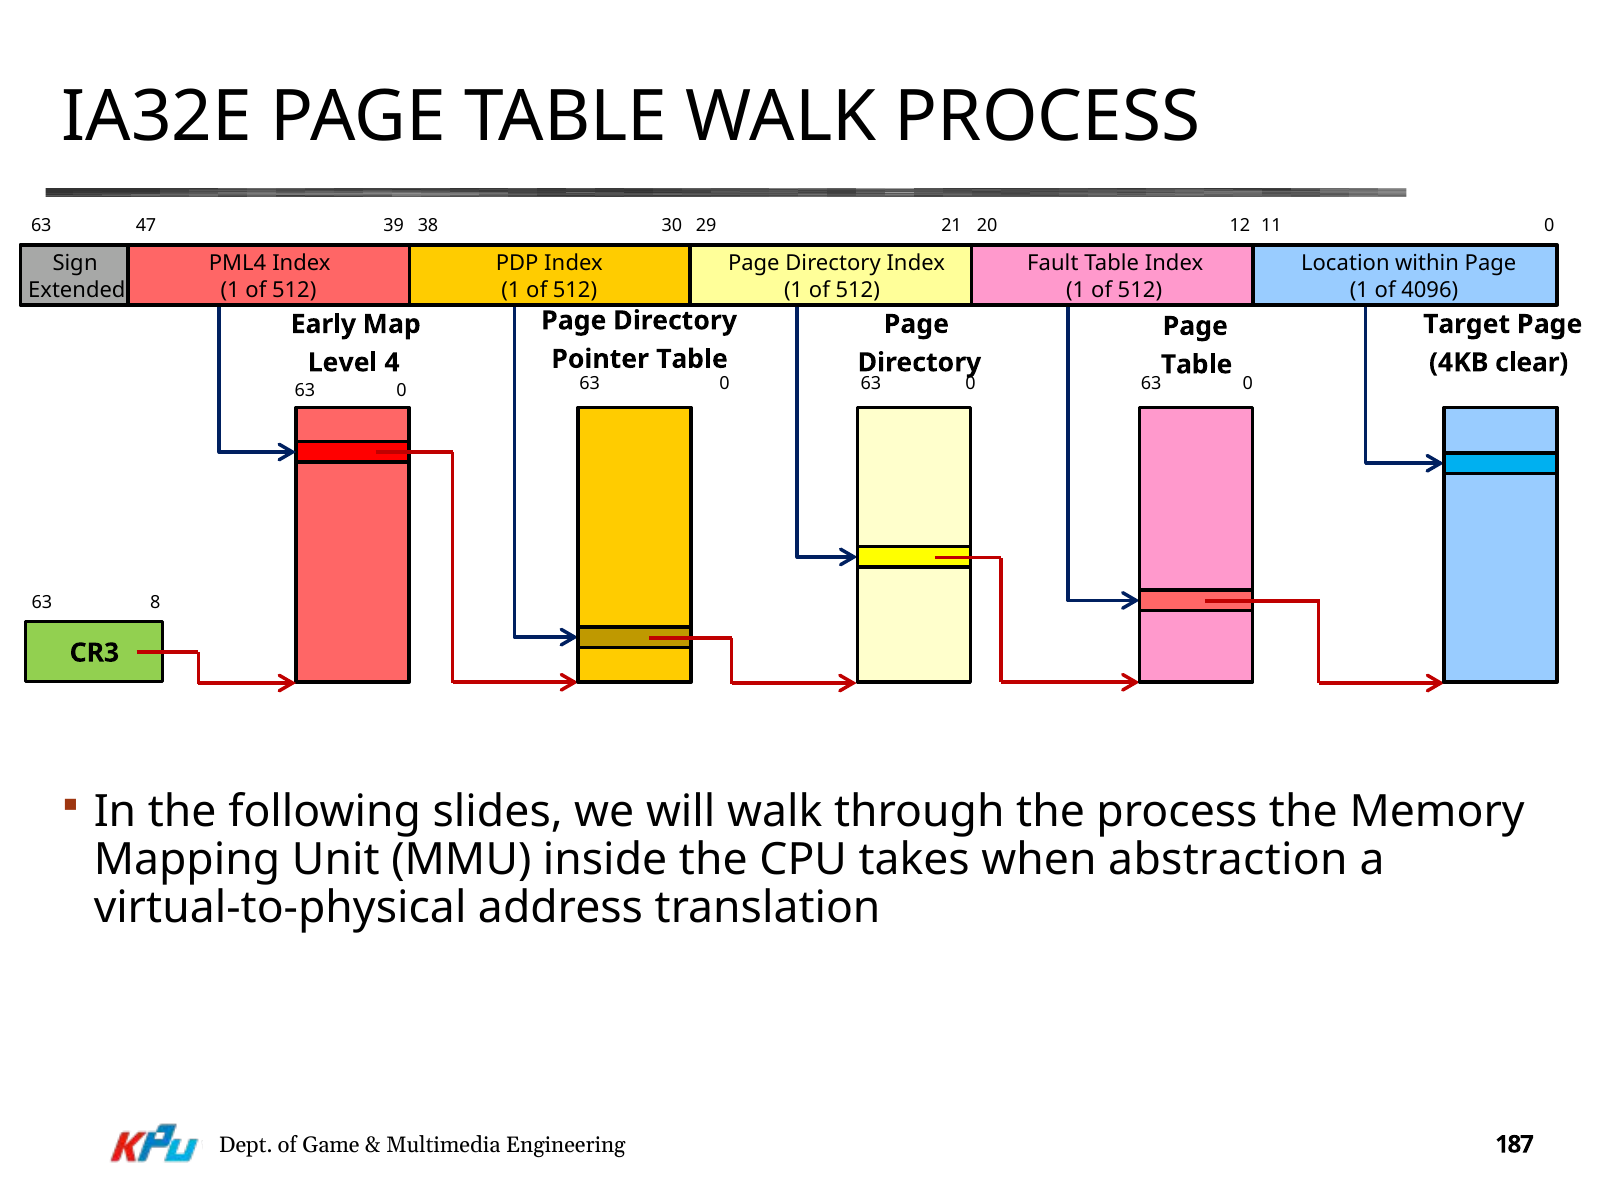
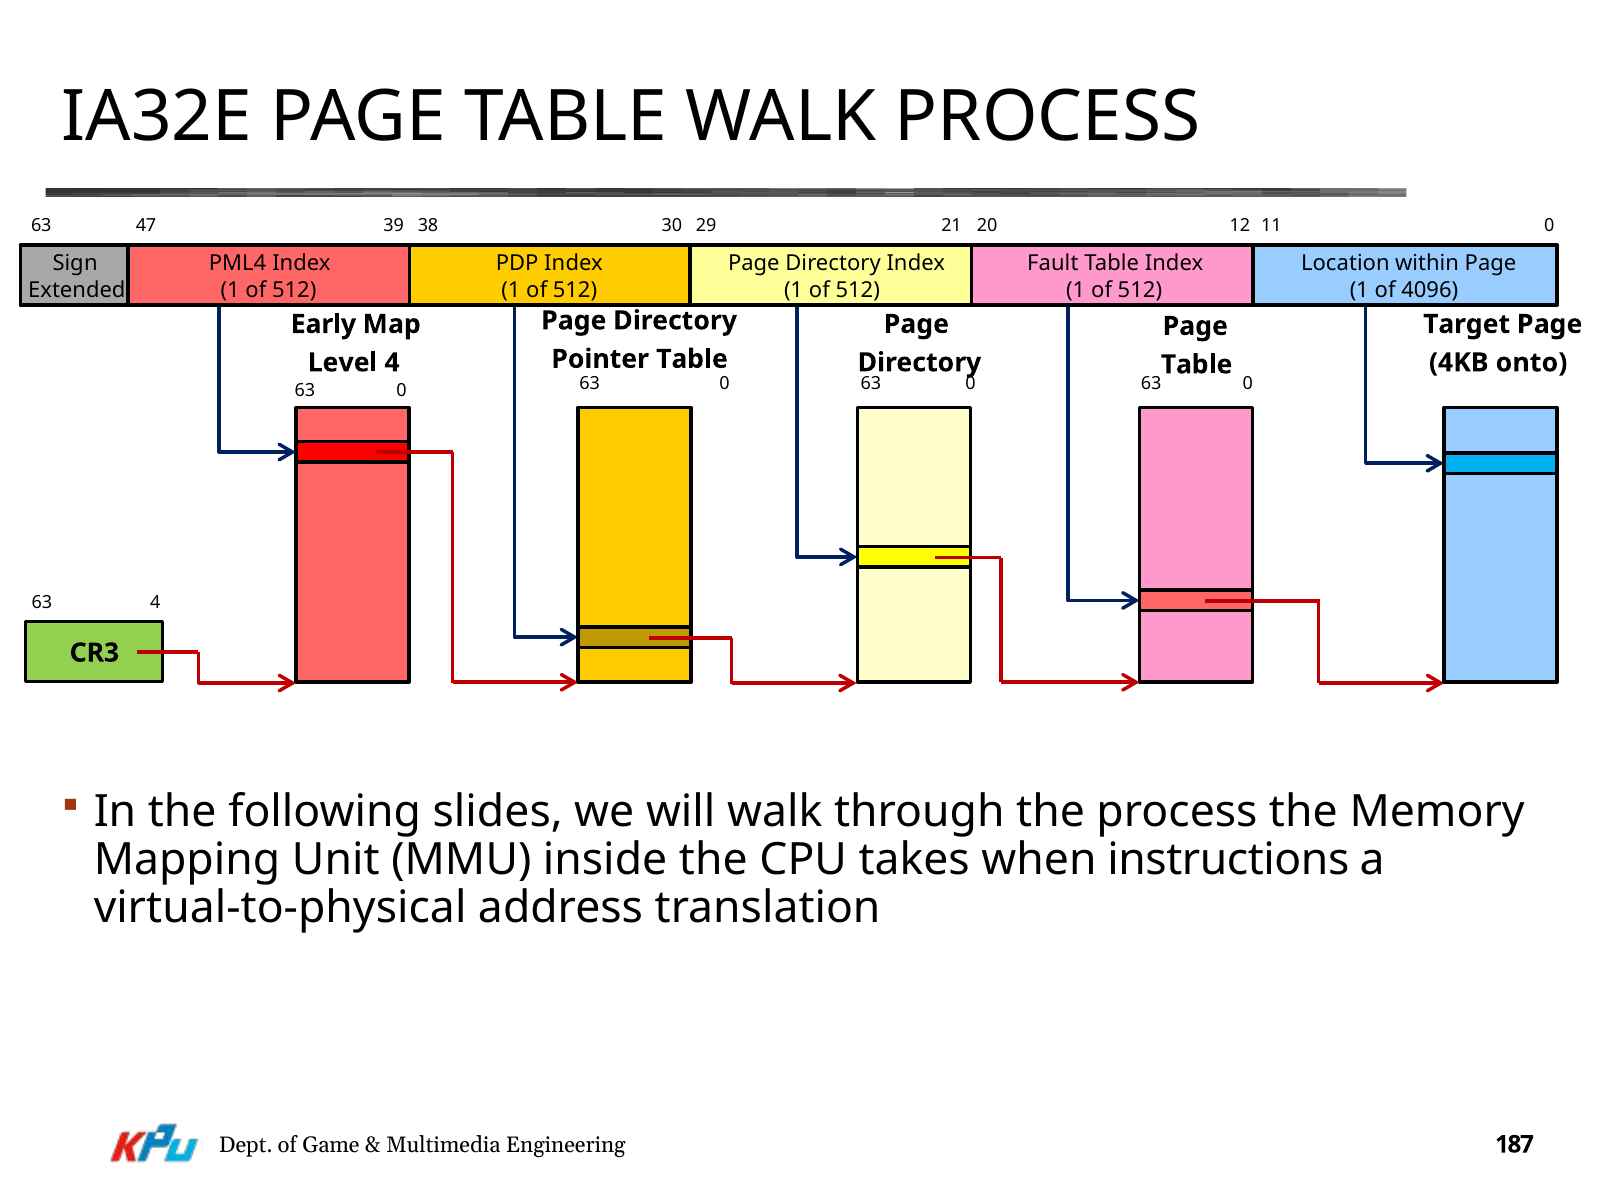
clear: clear -> onto (1531, 363)
63 8: 8 -> 4 (155, 603)
abstraction: abstraction -> instructions (1228, 860)
